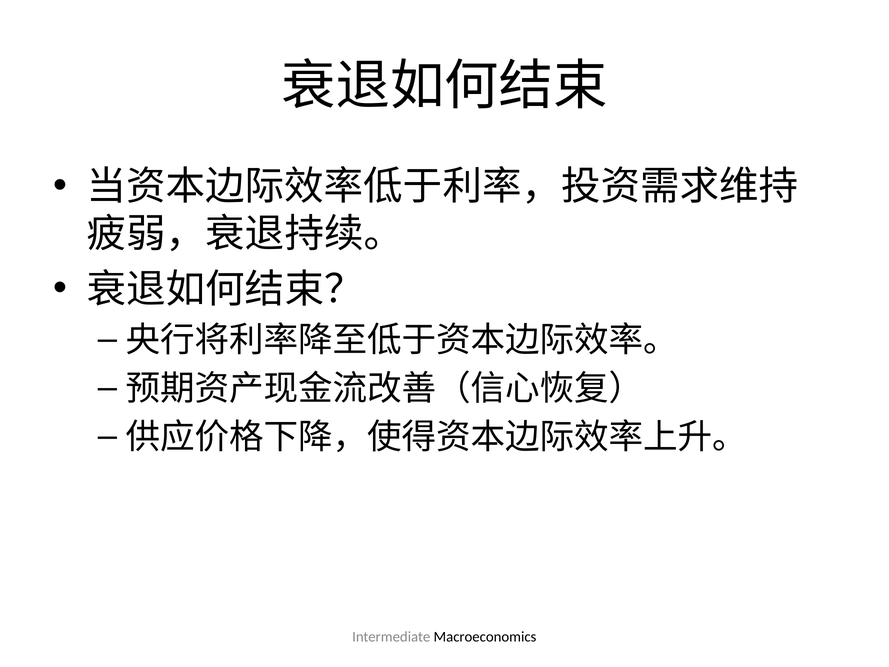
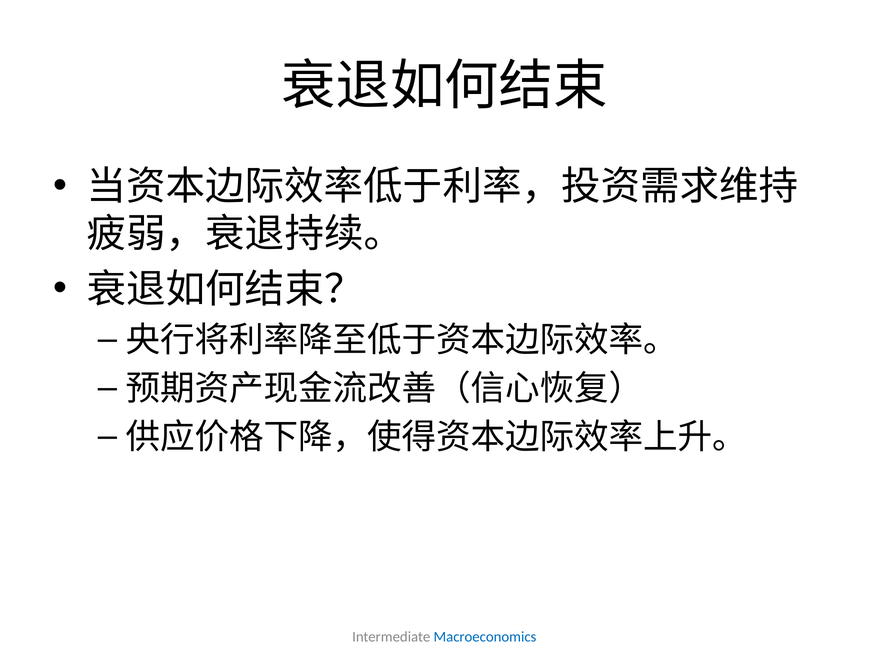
Macroeconomics colour: black -> blue (485, 637)
